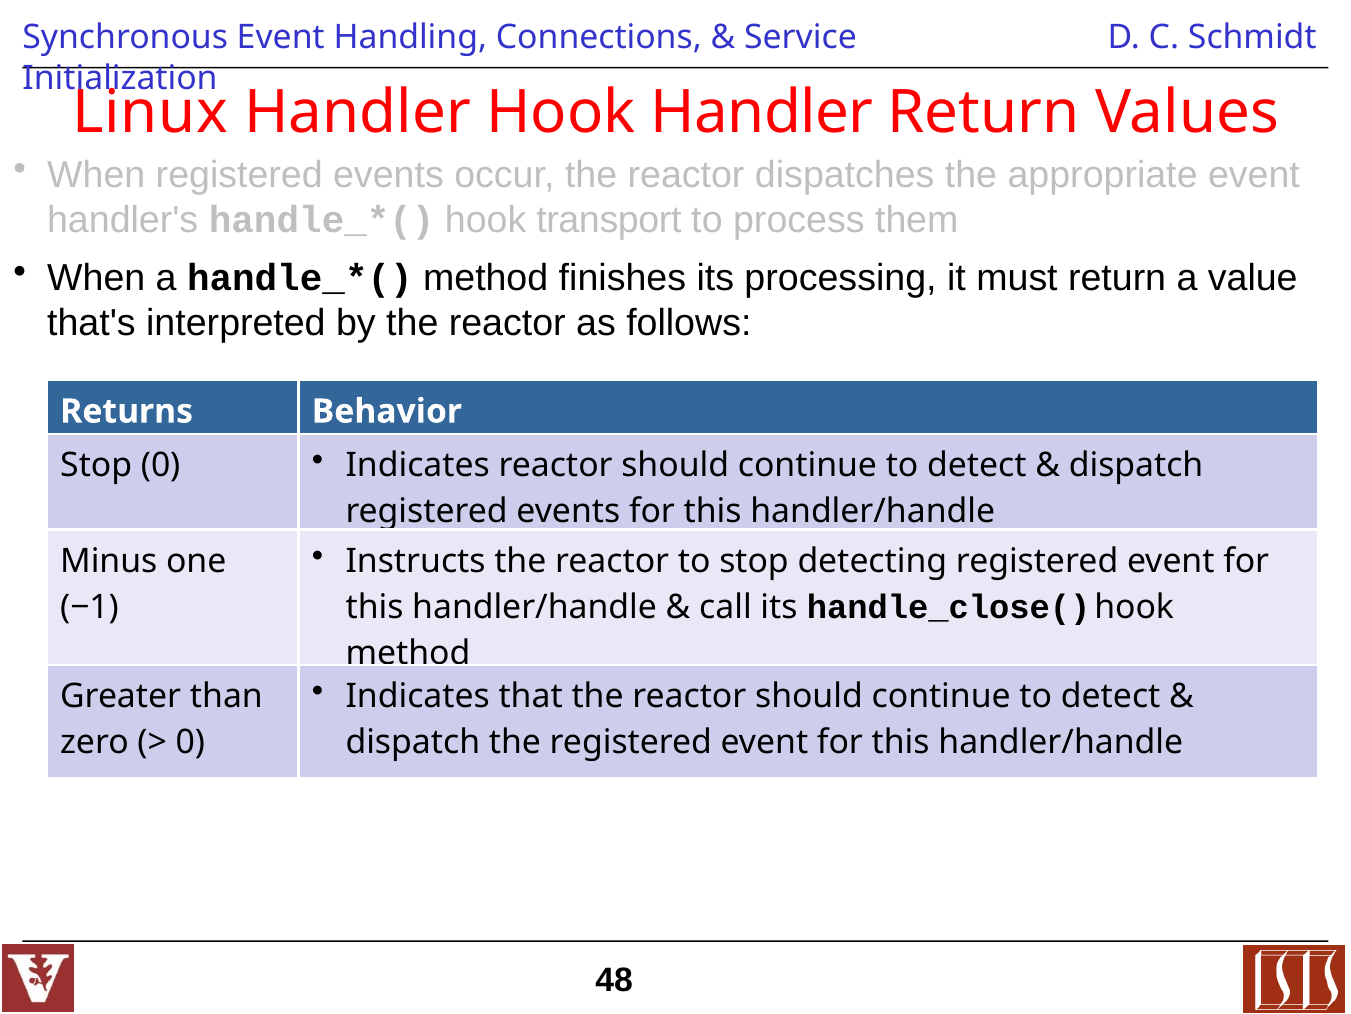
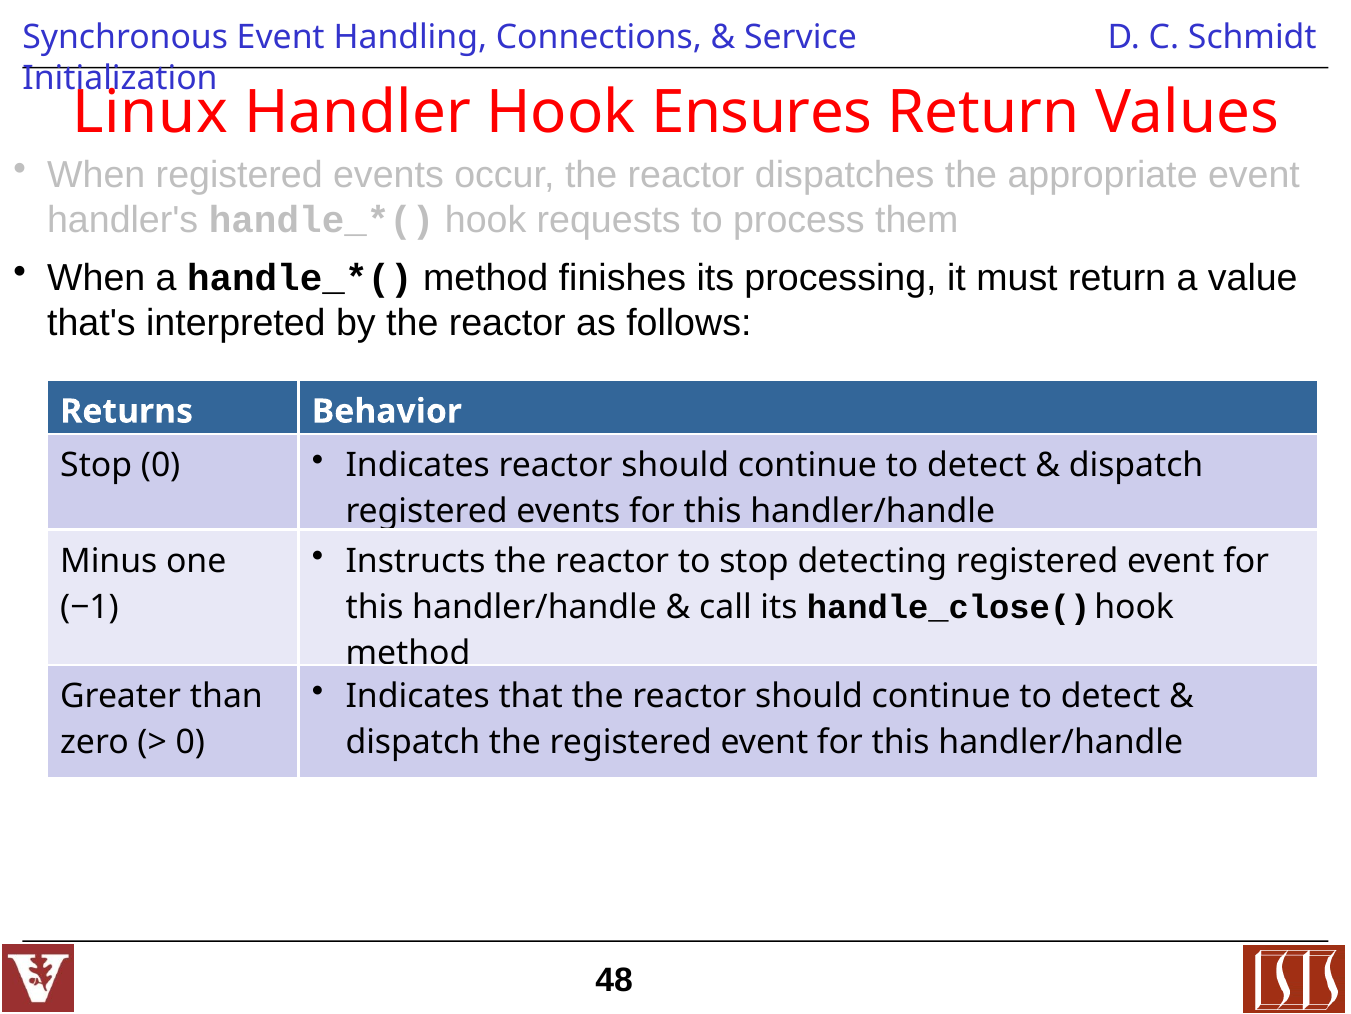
Hook Handler: Handler -> Ensures (762, 113)
transport: transport -> requests (609, 220)
